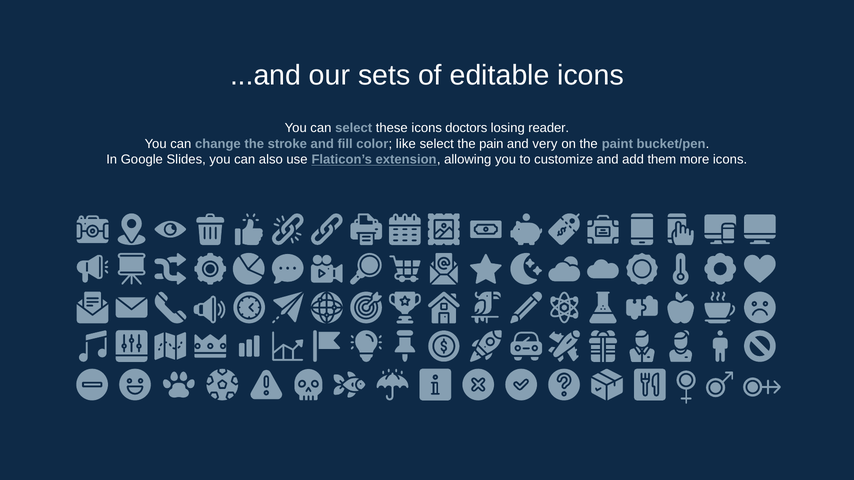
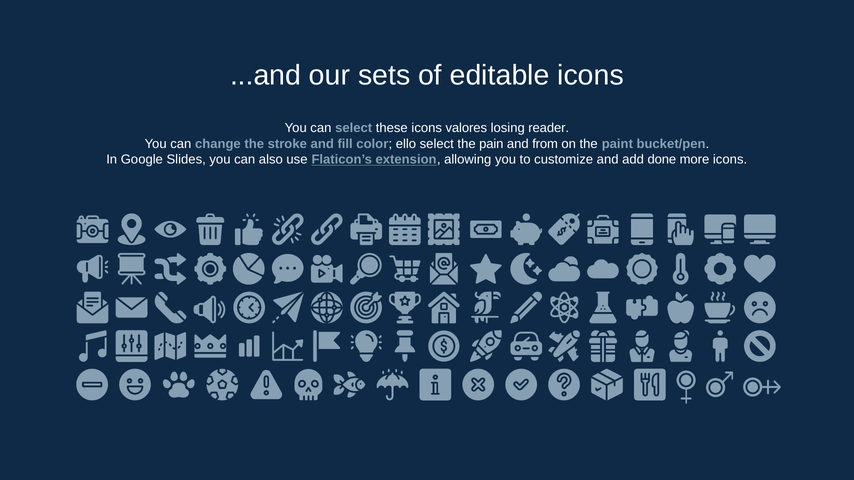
doctors: doctors -> valores (466, 128)
like: like -> ello (406, 144)
very: very -> from (545, 144)
them: them -> done (662, 160)
